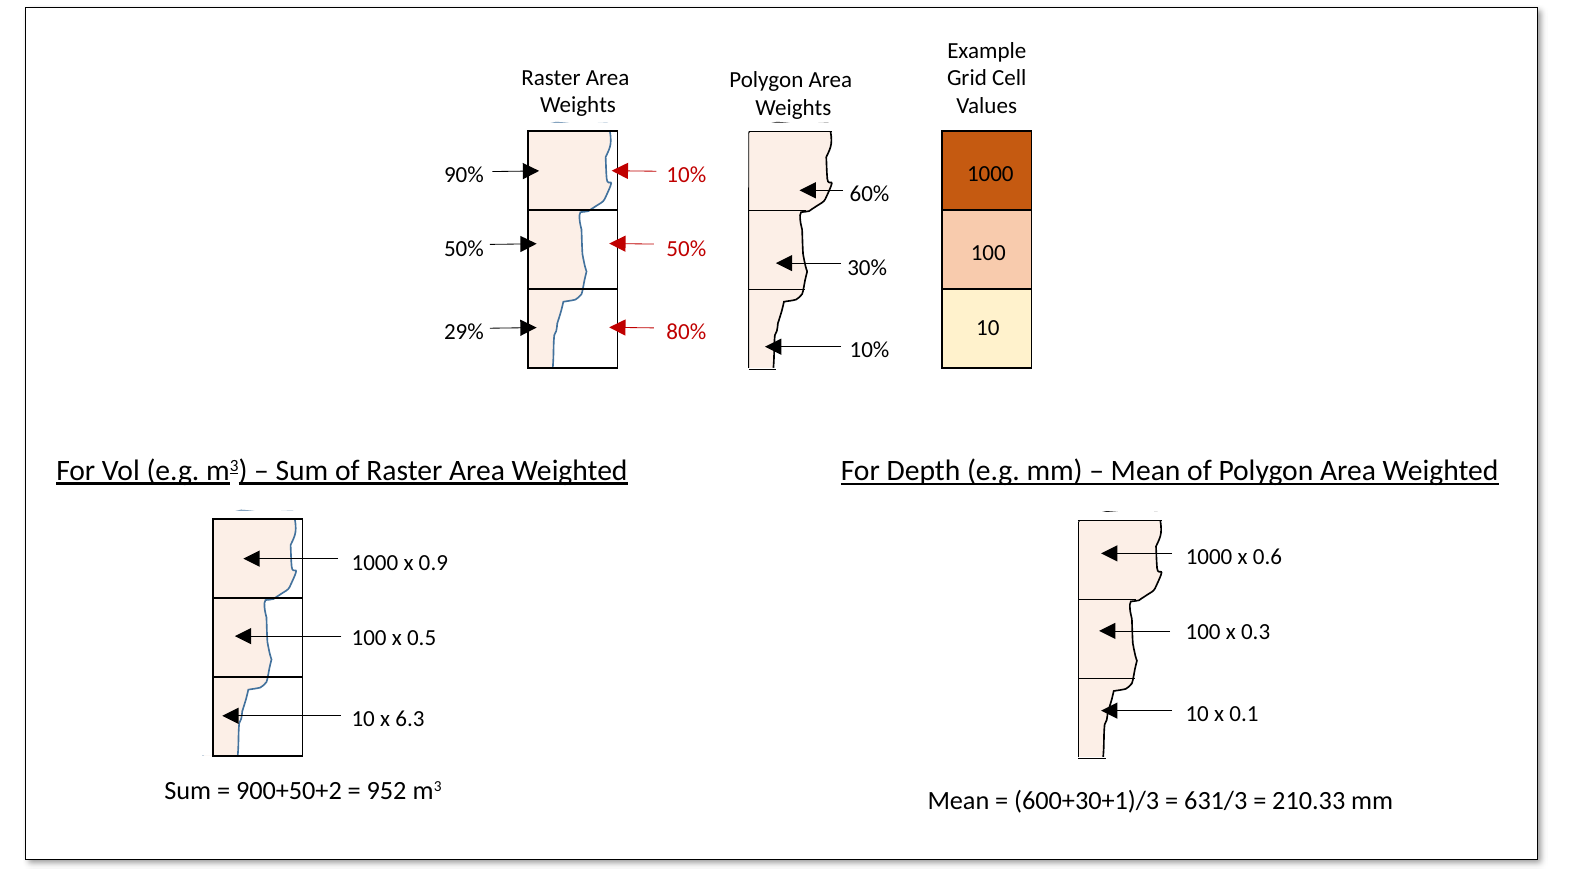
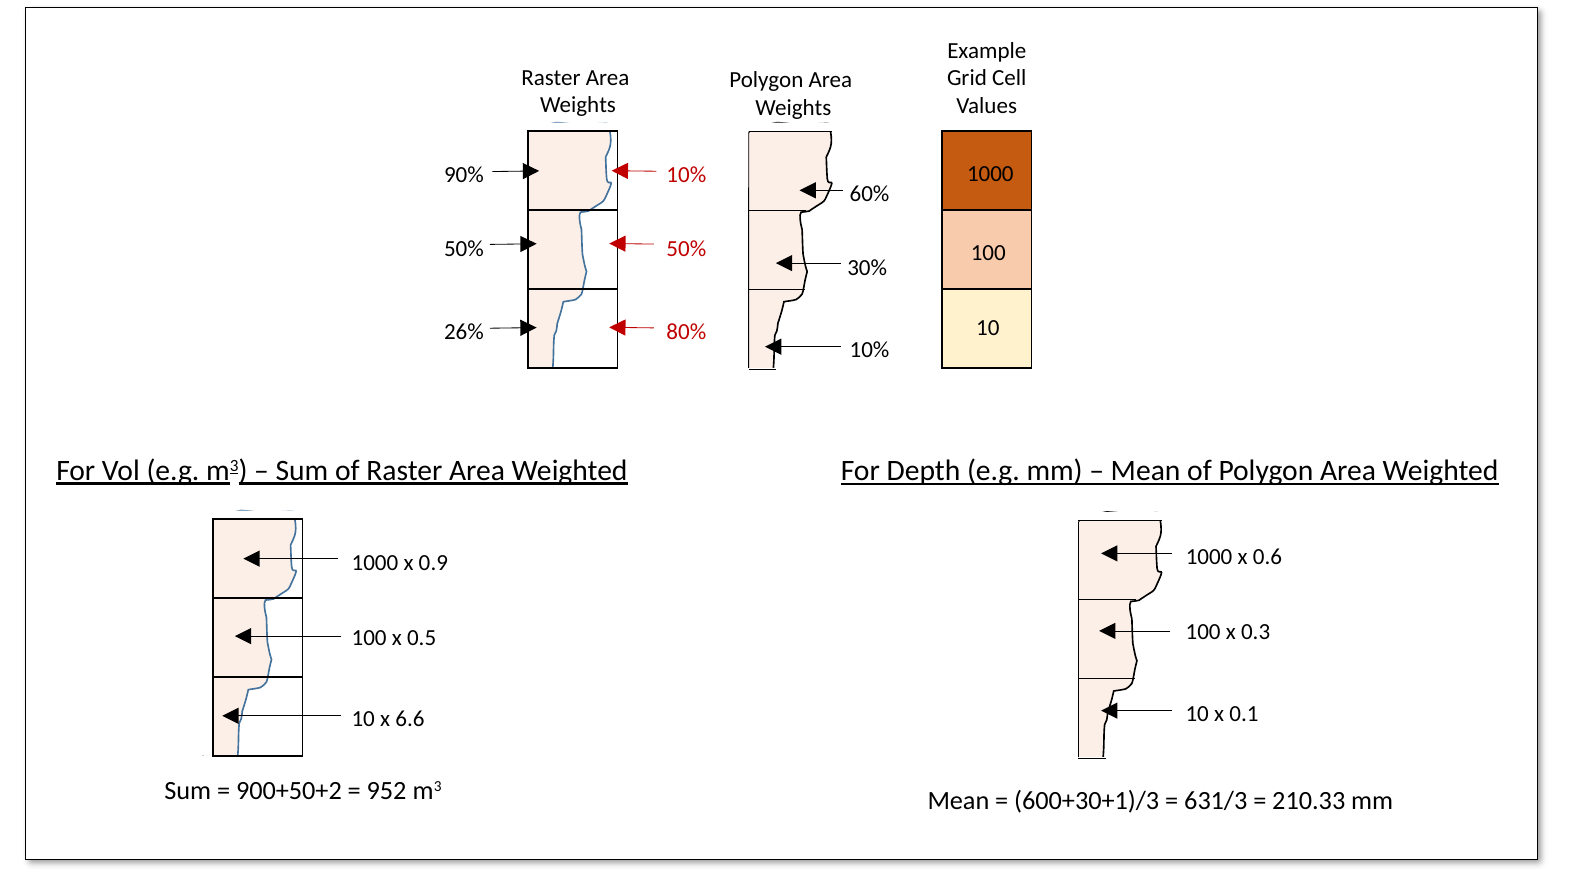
29%: 29% -> 26% (464, 331)
6.3: 6.3 -> 6.6 (410, 719)
